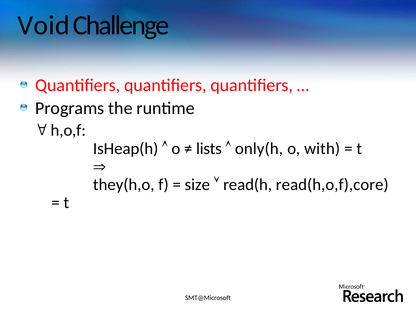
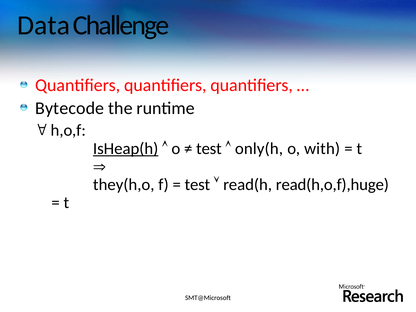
Void: Void -> Data (44, 25)
Programs: Programs -> Bytecode (70, 108)
IsHeap(h underline: none -> present (126, 148)
lists: lists -> test (209, 148)
size: size -> test (197, 185)
read(h,o,f),core: read(h,o,f),core -> read(h,o,f),huge (332, 185)
